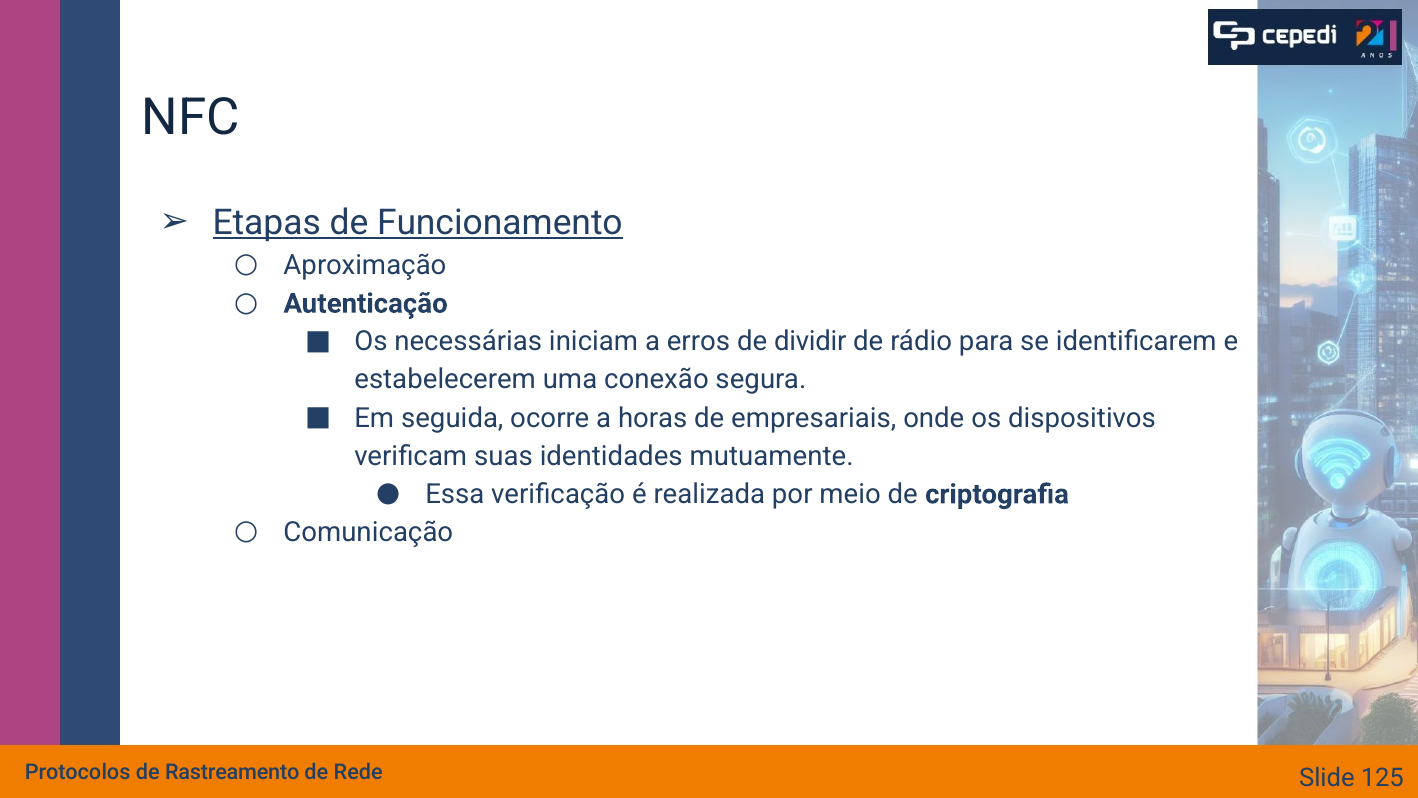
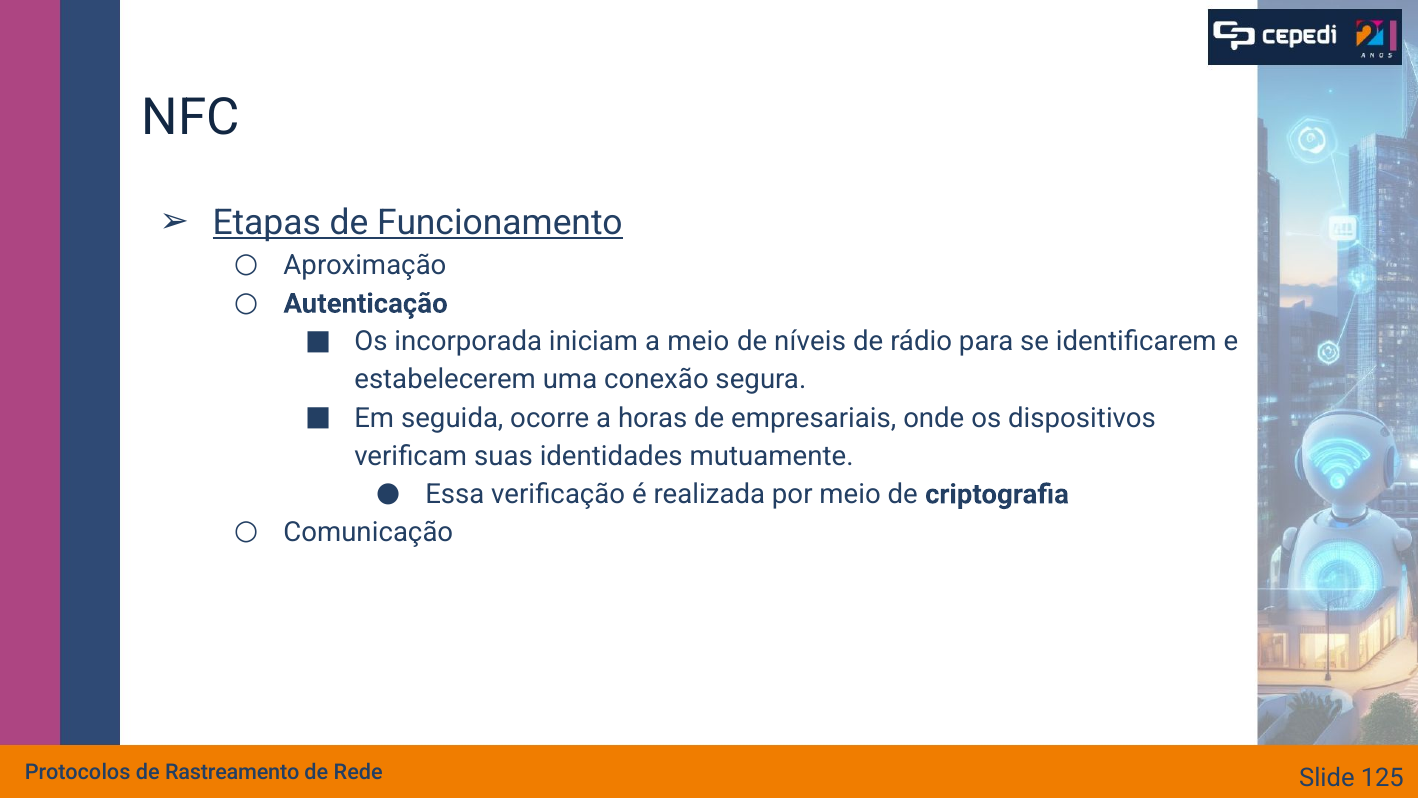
necessárias: necessárias -> incorporada (468, 342)
a erros: erros -> meio (698, 342)
dividir: dividir -> níveis (810, 342)
